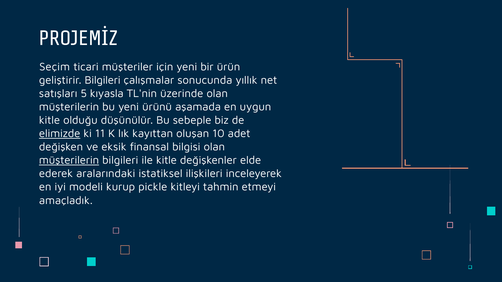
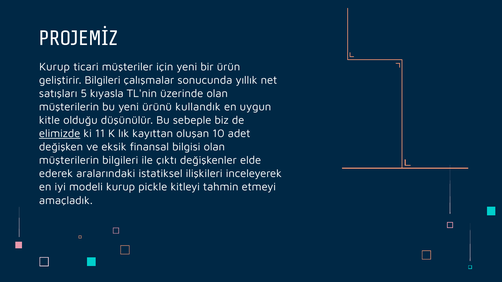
Seçim: Seçim -> Kurup (55, 67)
aşamada: aşamada -> kullandık (198, 107)
müşterilerin underline: present -> none (69, 160)
ile kitle: kitle -> çıktı (166, 160)
